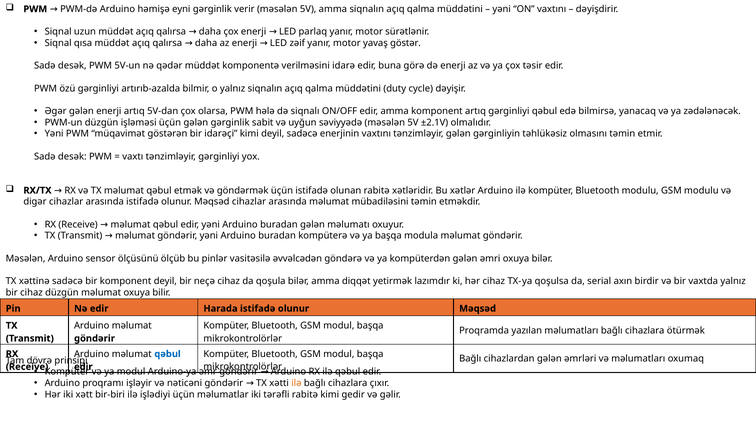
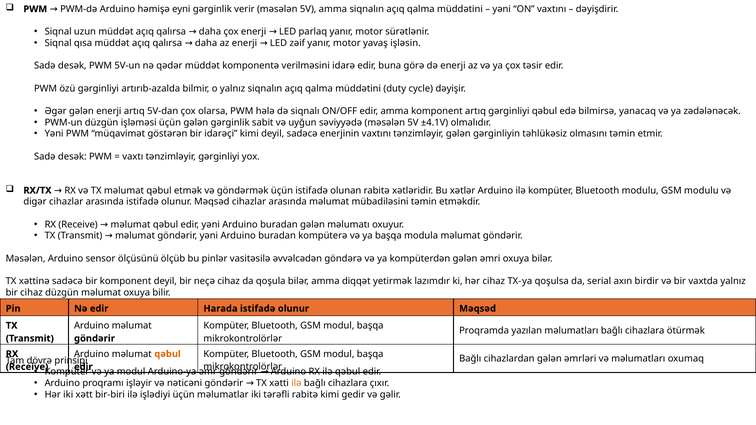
göstər: göstər -> işləsin (405, 43)
±2.1V: ±2.1V -> ±4.1V (435, 122)
qəbul colour: blue -> orange (168, 354)
